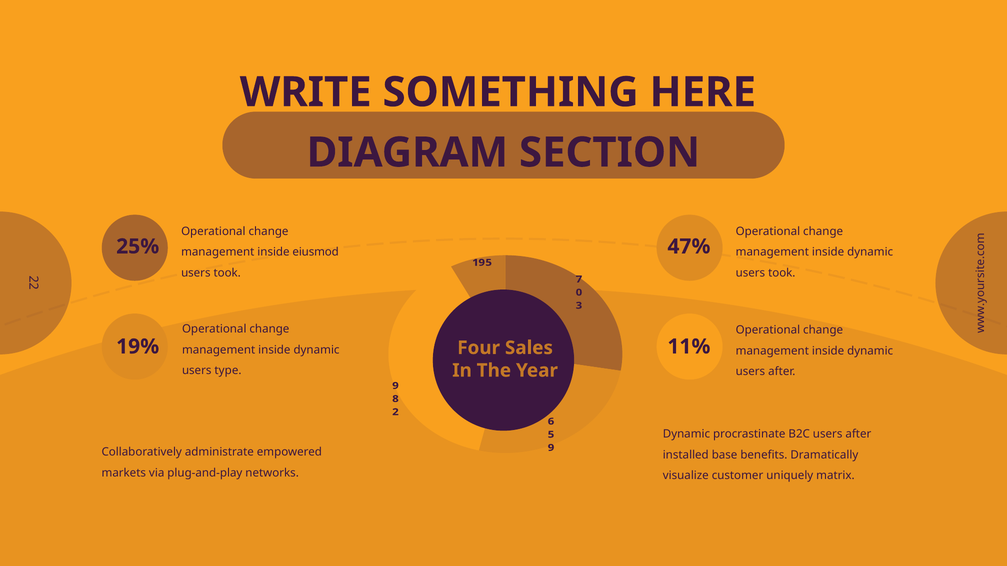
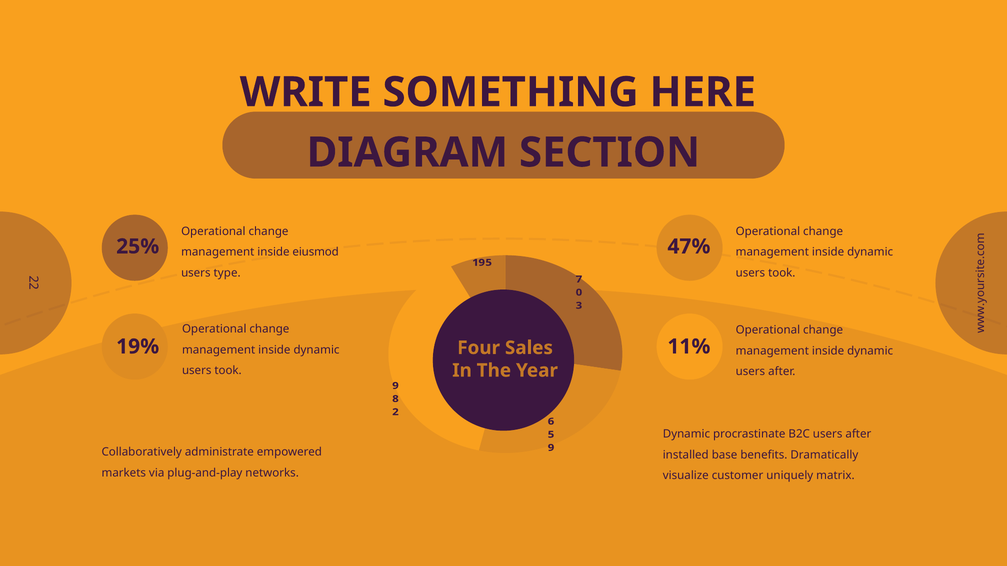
took: took -> type (227, 273)
type: type -> took (228, 371)
